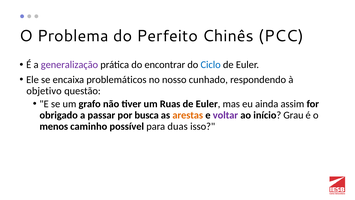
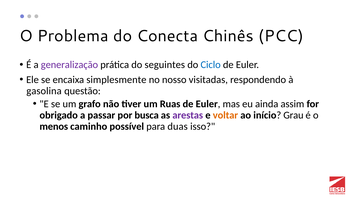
Perfeito: Perfeito -> Conecta (167, 36)
encontrar: encontrar -> seguintes (165, 65)
problemáticos: problemáticos -> simplesmente (116, 80)
cunhado: cunhado -> visitadas (208, 80)
objetivo: objetivo -> gasolina (44, 91)
arestas colour: orange -> purple (188, 115)
voltar colour: purple -> orange (225, 115)
